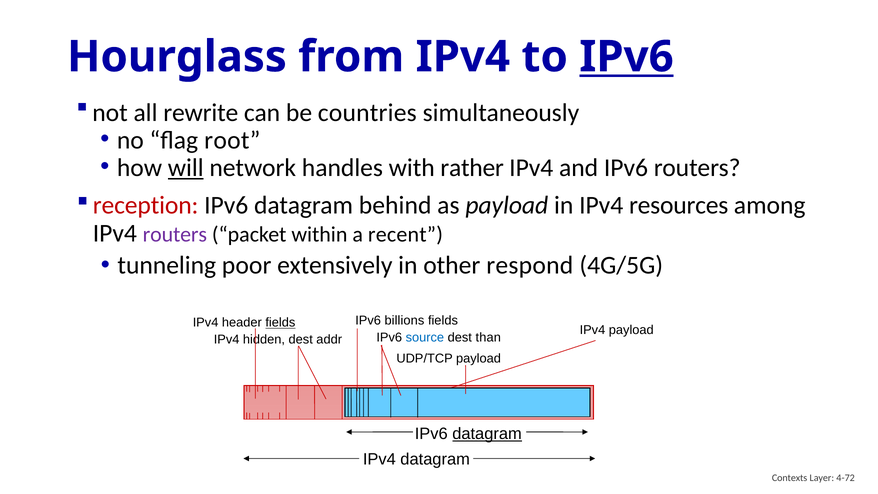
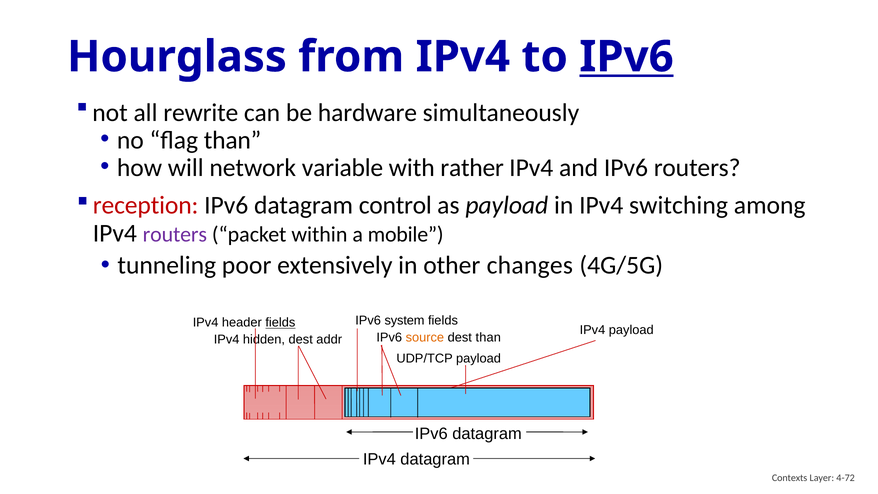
countries: countries -> hardware (367, 113)
flag root: root -> than (233, 140)
will underline: present -> none (186, 168)
handles: handles -> variable (342, 168)
behind: behind -> control (395, 205)
resources: resources -> switching (679, 205)
recent: recent -> mobile (406, 234)
respond: respond -> changes (530, 265)
billions: billions -> system (405, 320)
source colour: blue -> orange (425, 337)
datagram underline: present -> none (487, 434)
